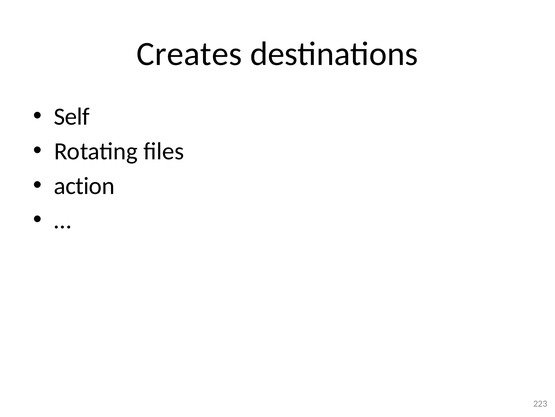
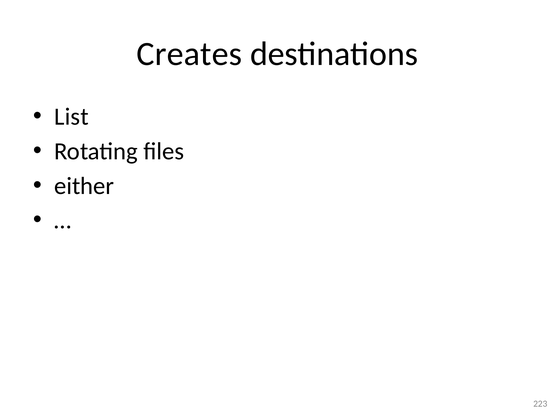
Self: Self -> List (71, 116)
action: action -> either (84, 186)
